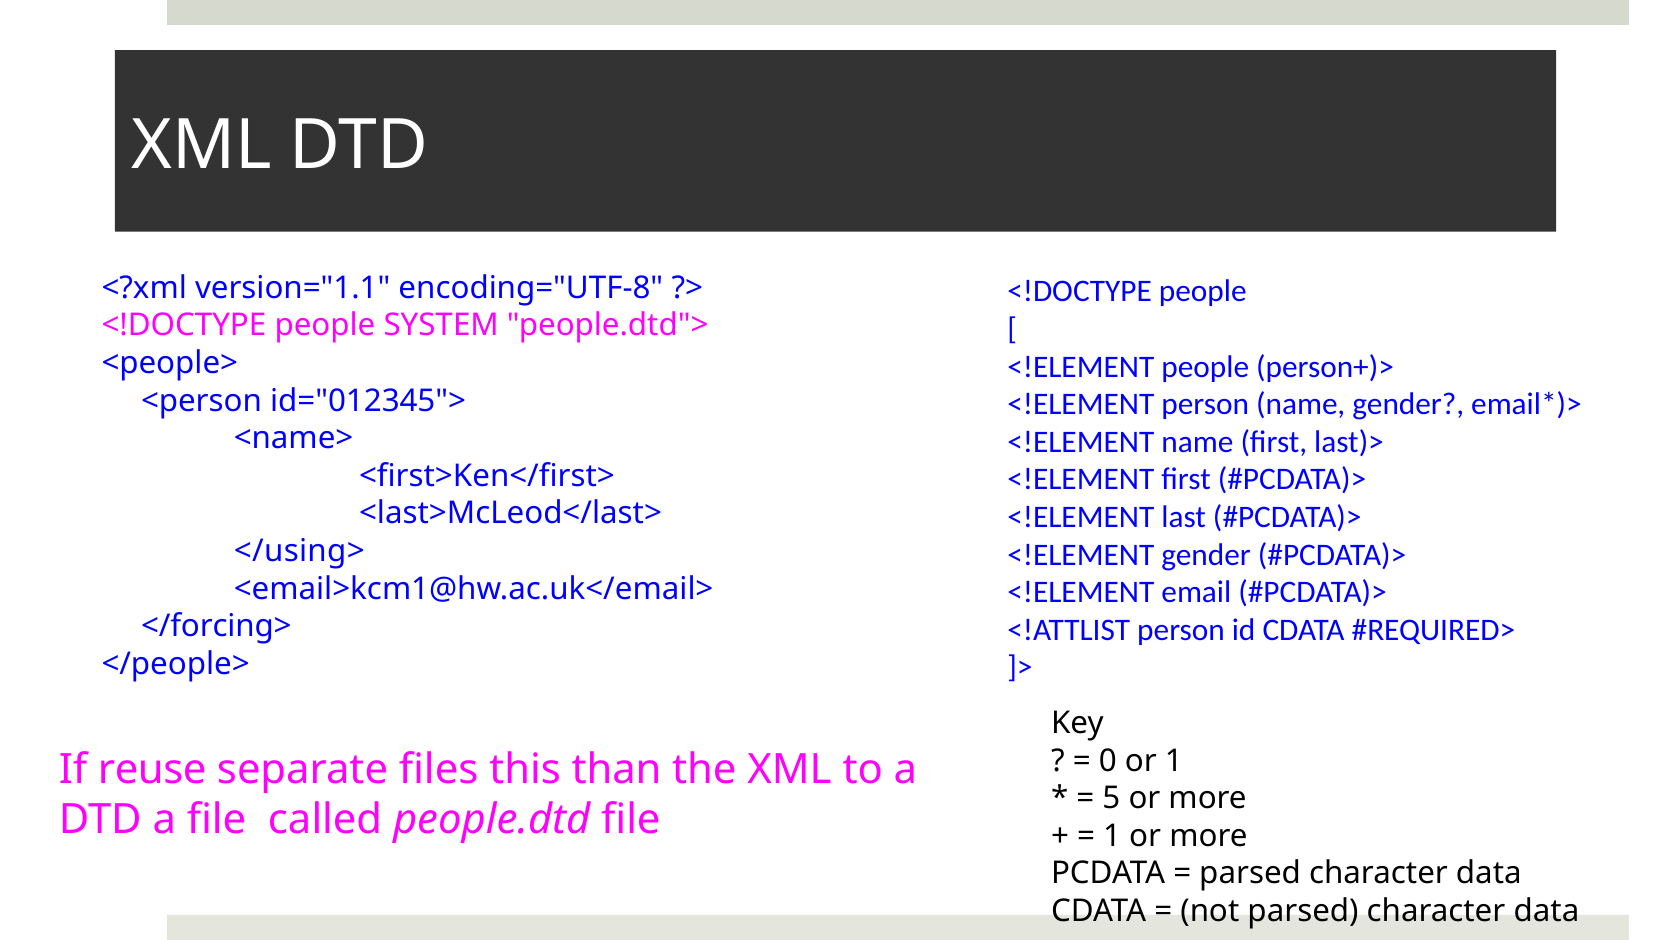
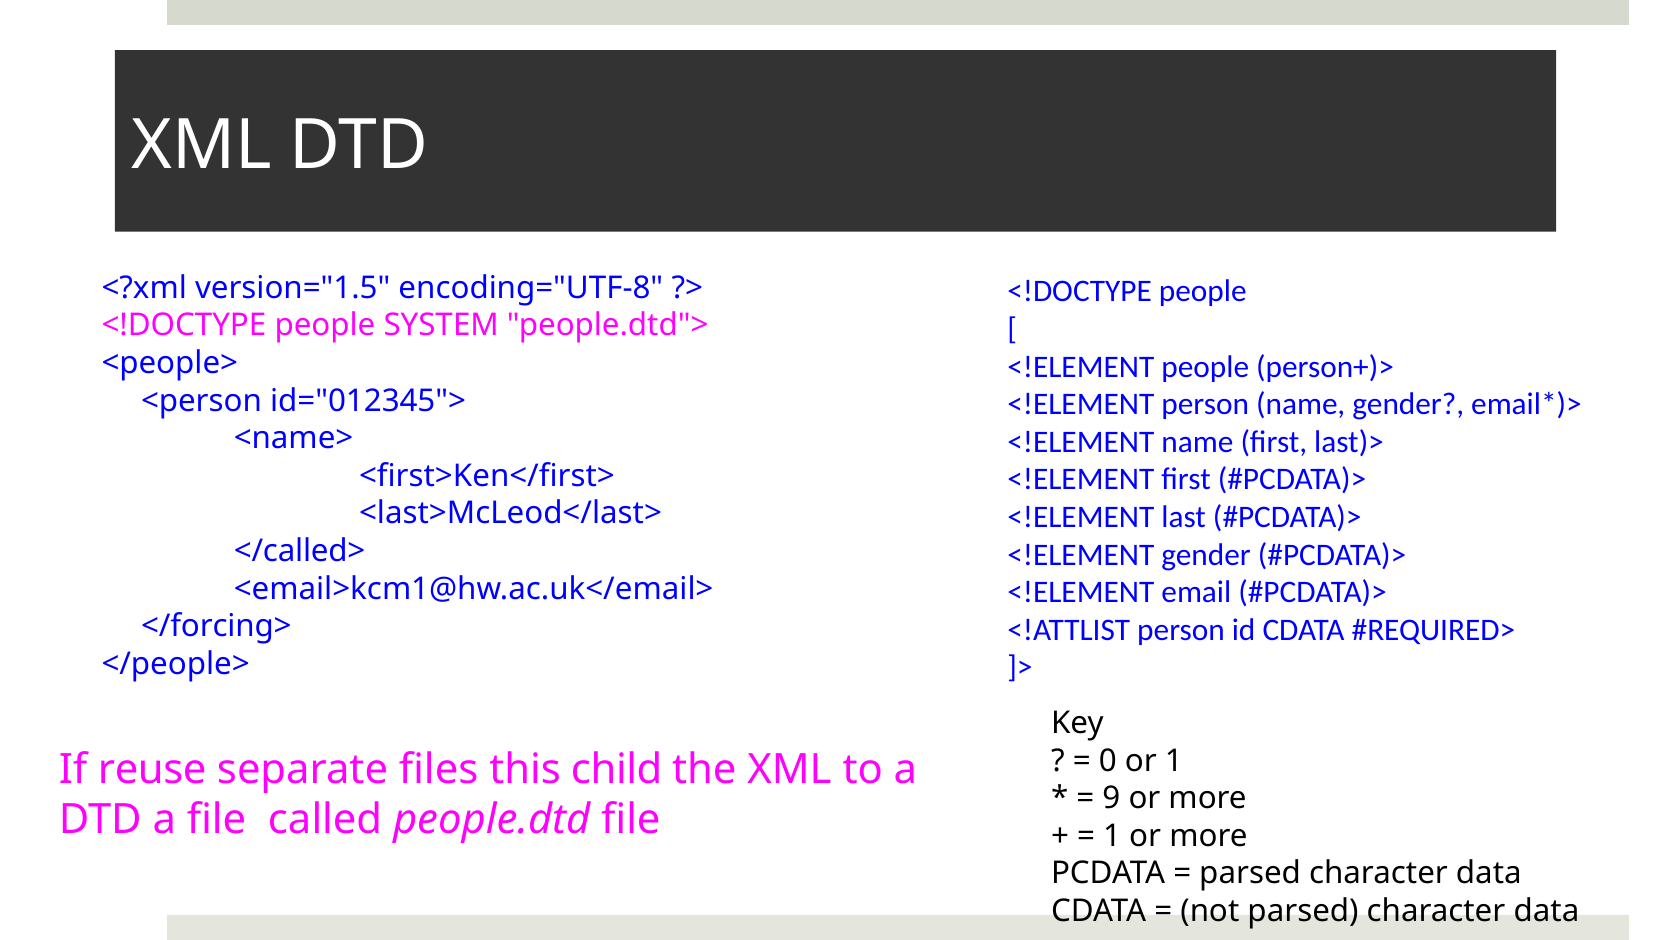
version="1.1: version="1.1 -> version="1.5 (293, 288)
</using>: </using> -> </called> (300, 551)
than: than -> child (617, 770)
5: 5 -> 9 (1111, 798)
